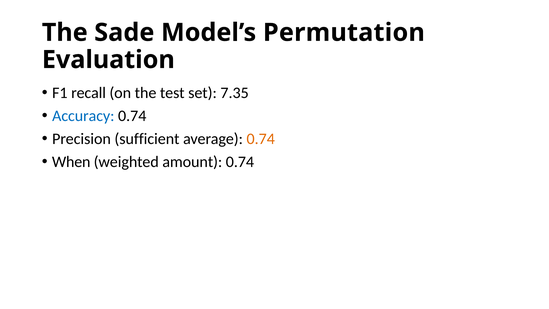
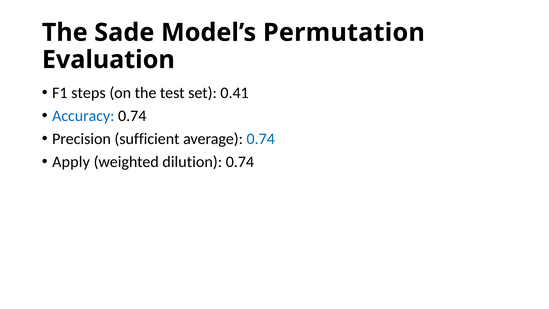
recall: recall -> steps (88, 93)
7.35: 7.35 -> 0.41 (235, 93)
0.74 colour: orange -> blue (261, 139)
When: When -> Apply (71, 162)
amount: amount -> dilution (192, 162)
